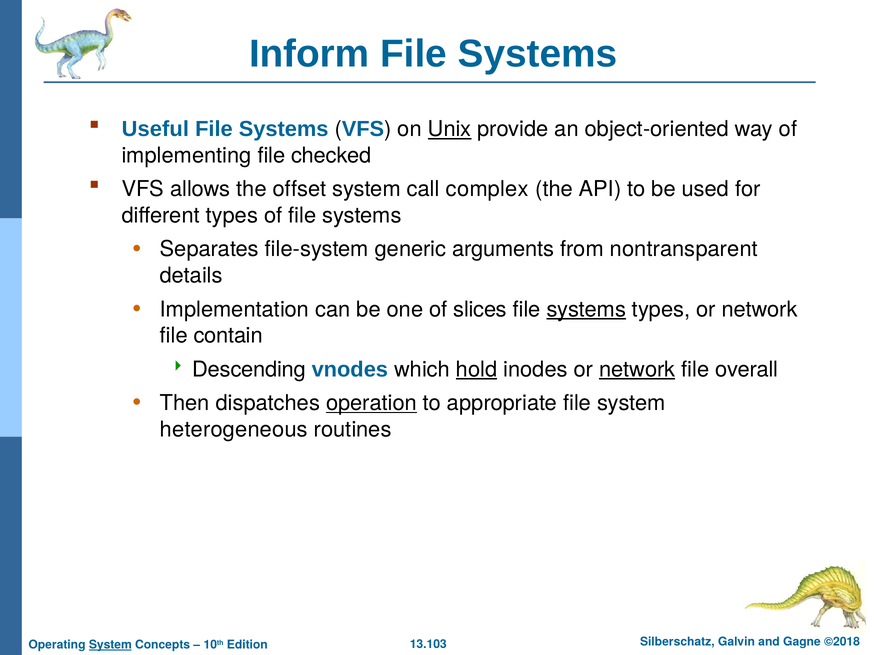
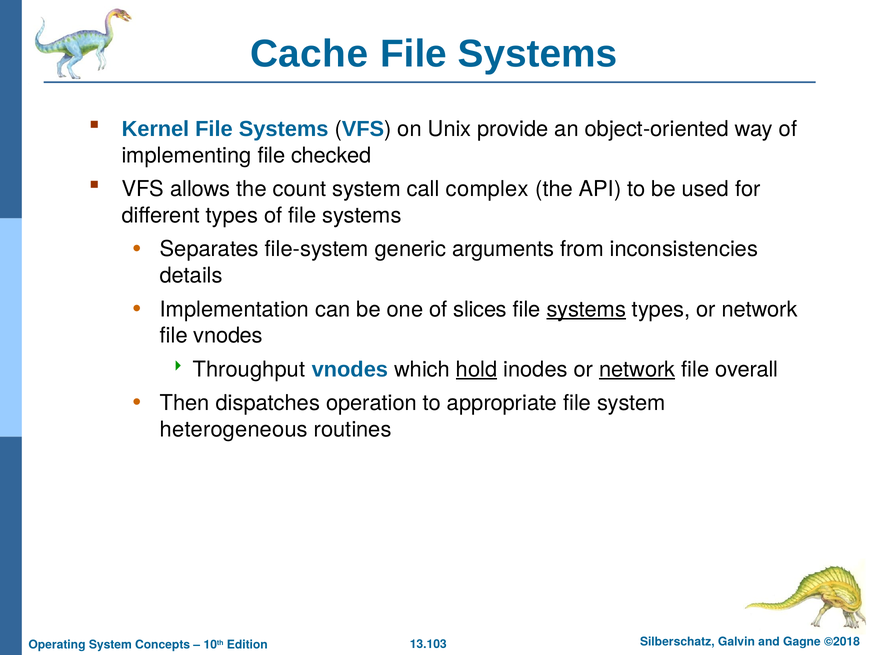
Inform: Inform -> Cache (309, 54)
Useful: Useful -> Kernel (155, 129)
Unix underline: present -> none (450, 129)
offset: offset -> count (300, 189)
nontransparent: nontransparent -> inconsistencies (684, 249)
file contain: contain -> vnodes (228, 336)
Descending: Descending -> Throughput (249, 370)
operation underline: present -> none (372, 404)
System underline: present -> none (110, 645)
